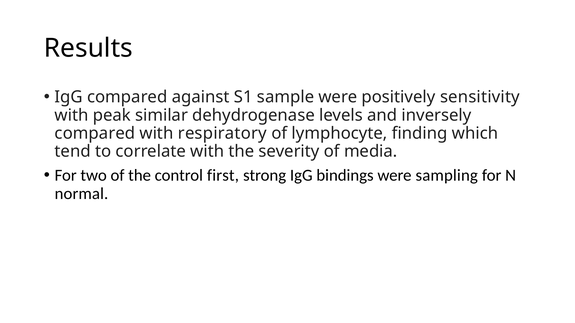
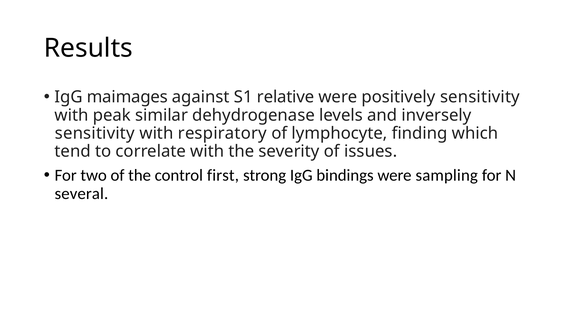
IgG compared: compared -> maimages (127, 97)
sample: sample -> relative (286, 97)
compared: compared -> sensitivity (95, 133)
media: media -> issues (371, 152)
normal: normal -> several (81, 194)
